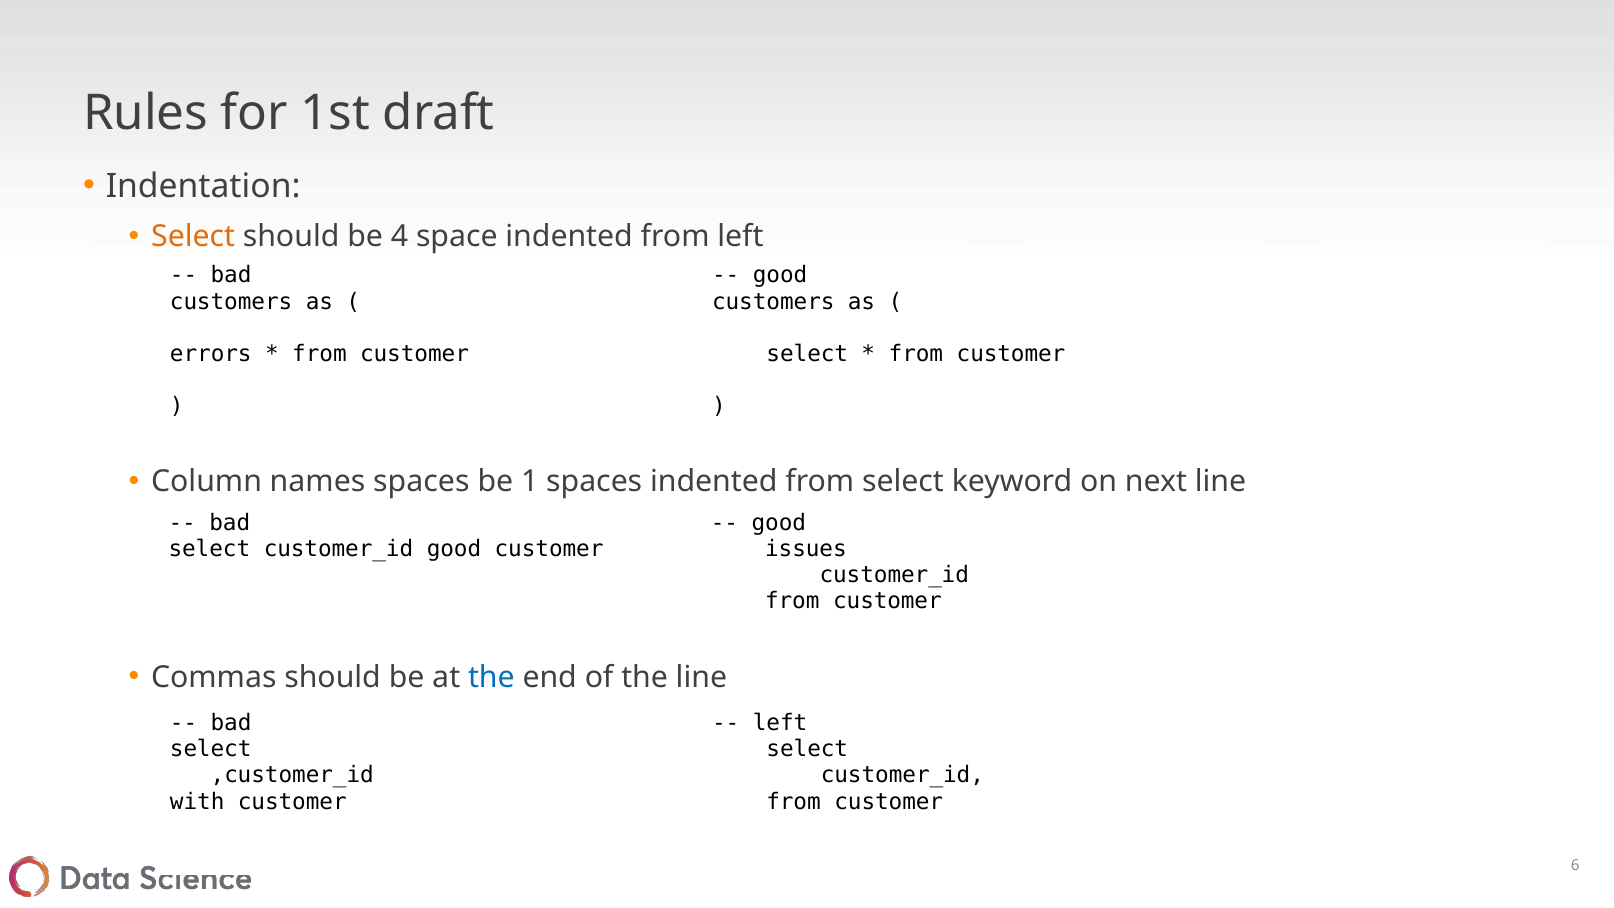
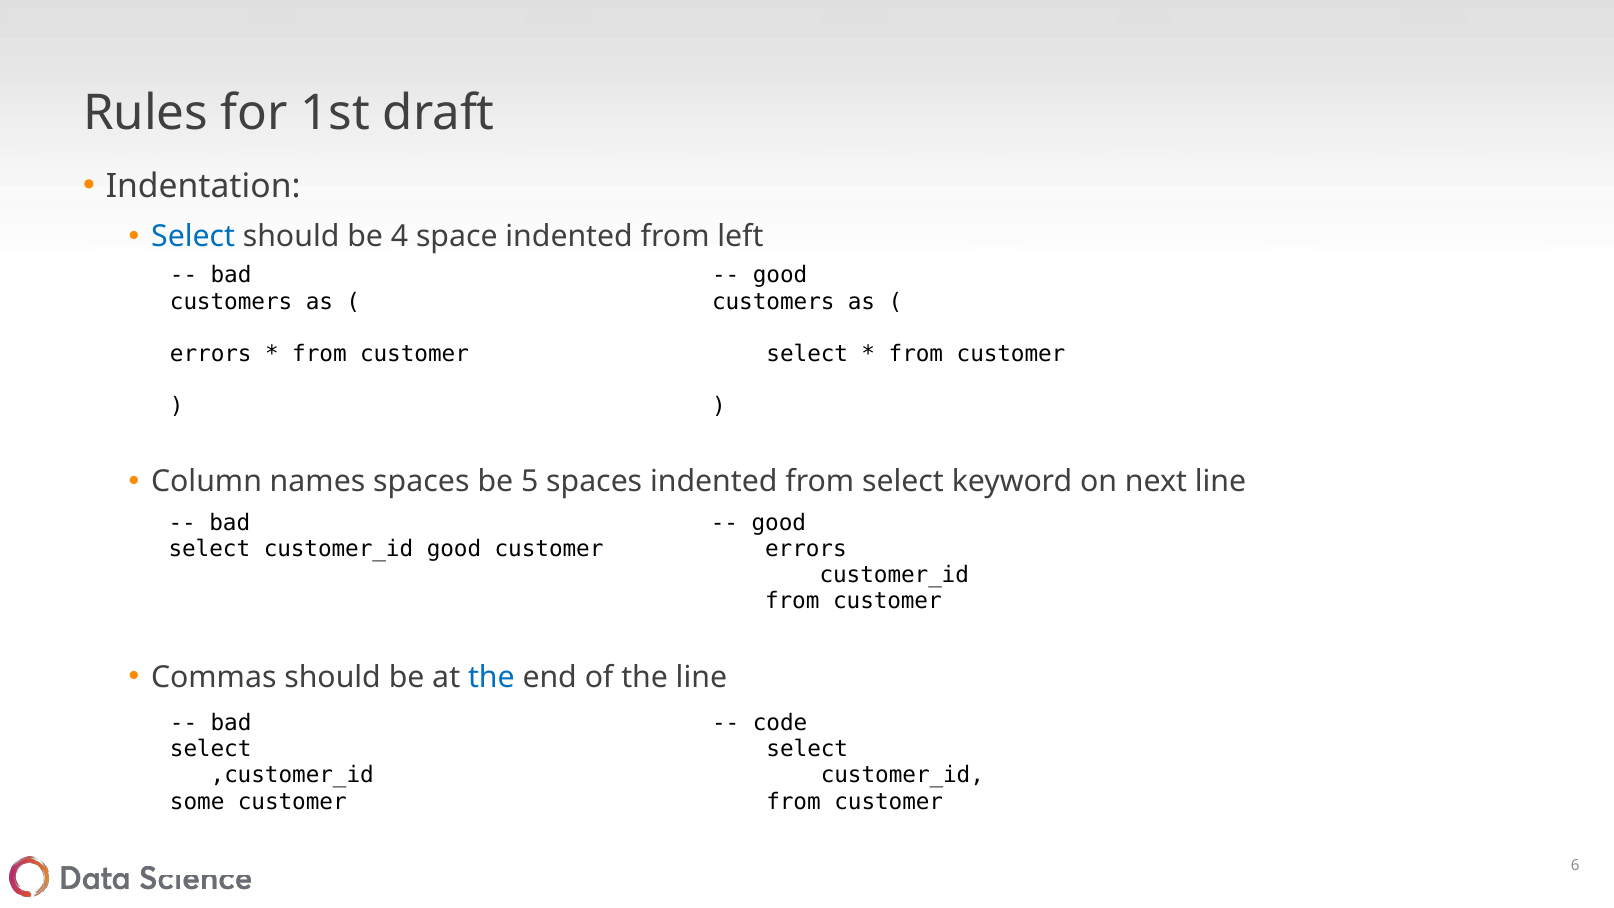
Select colour: orange -> blue (193, 237)
1: 1 -> 5 (530, 482)
issues: issues -> errors (806, 549)
left: left -> code (780, 723)
with: with -> some (197, 802)
